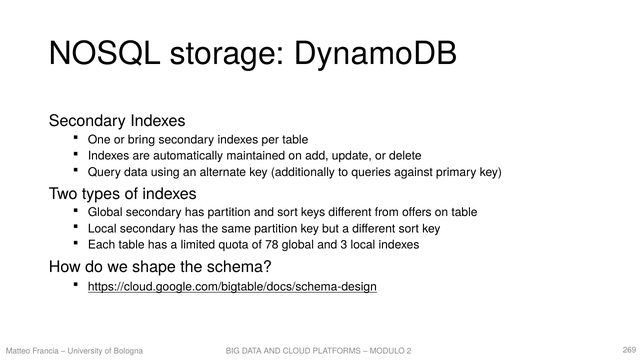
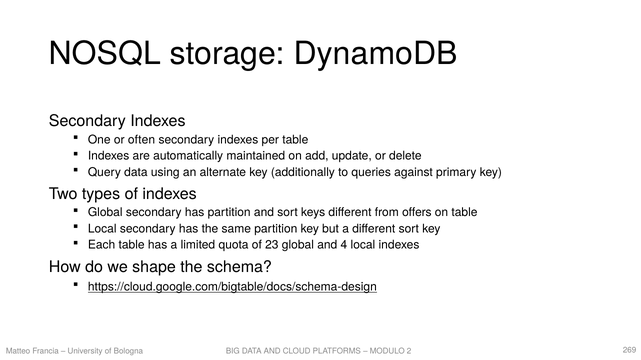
bring: bring -> often (142, 140)
78: 78 -> 23 (272, 245)
3: 3 -> 4 (344, 245)
